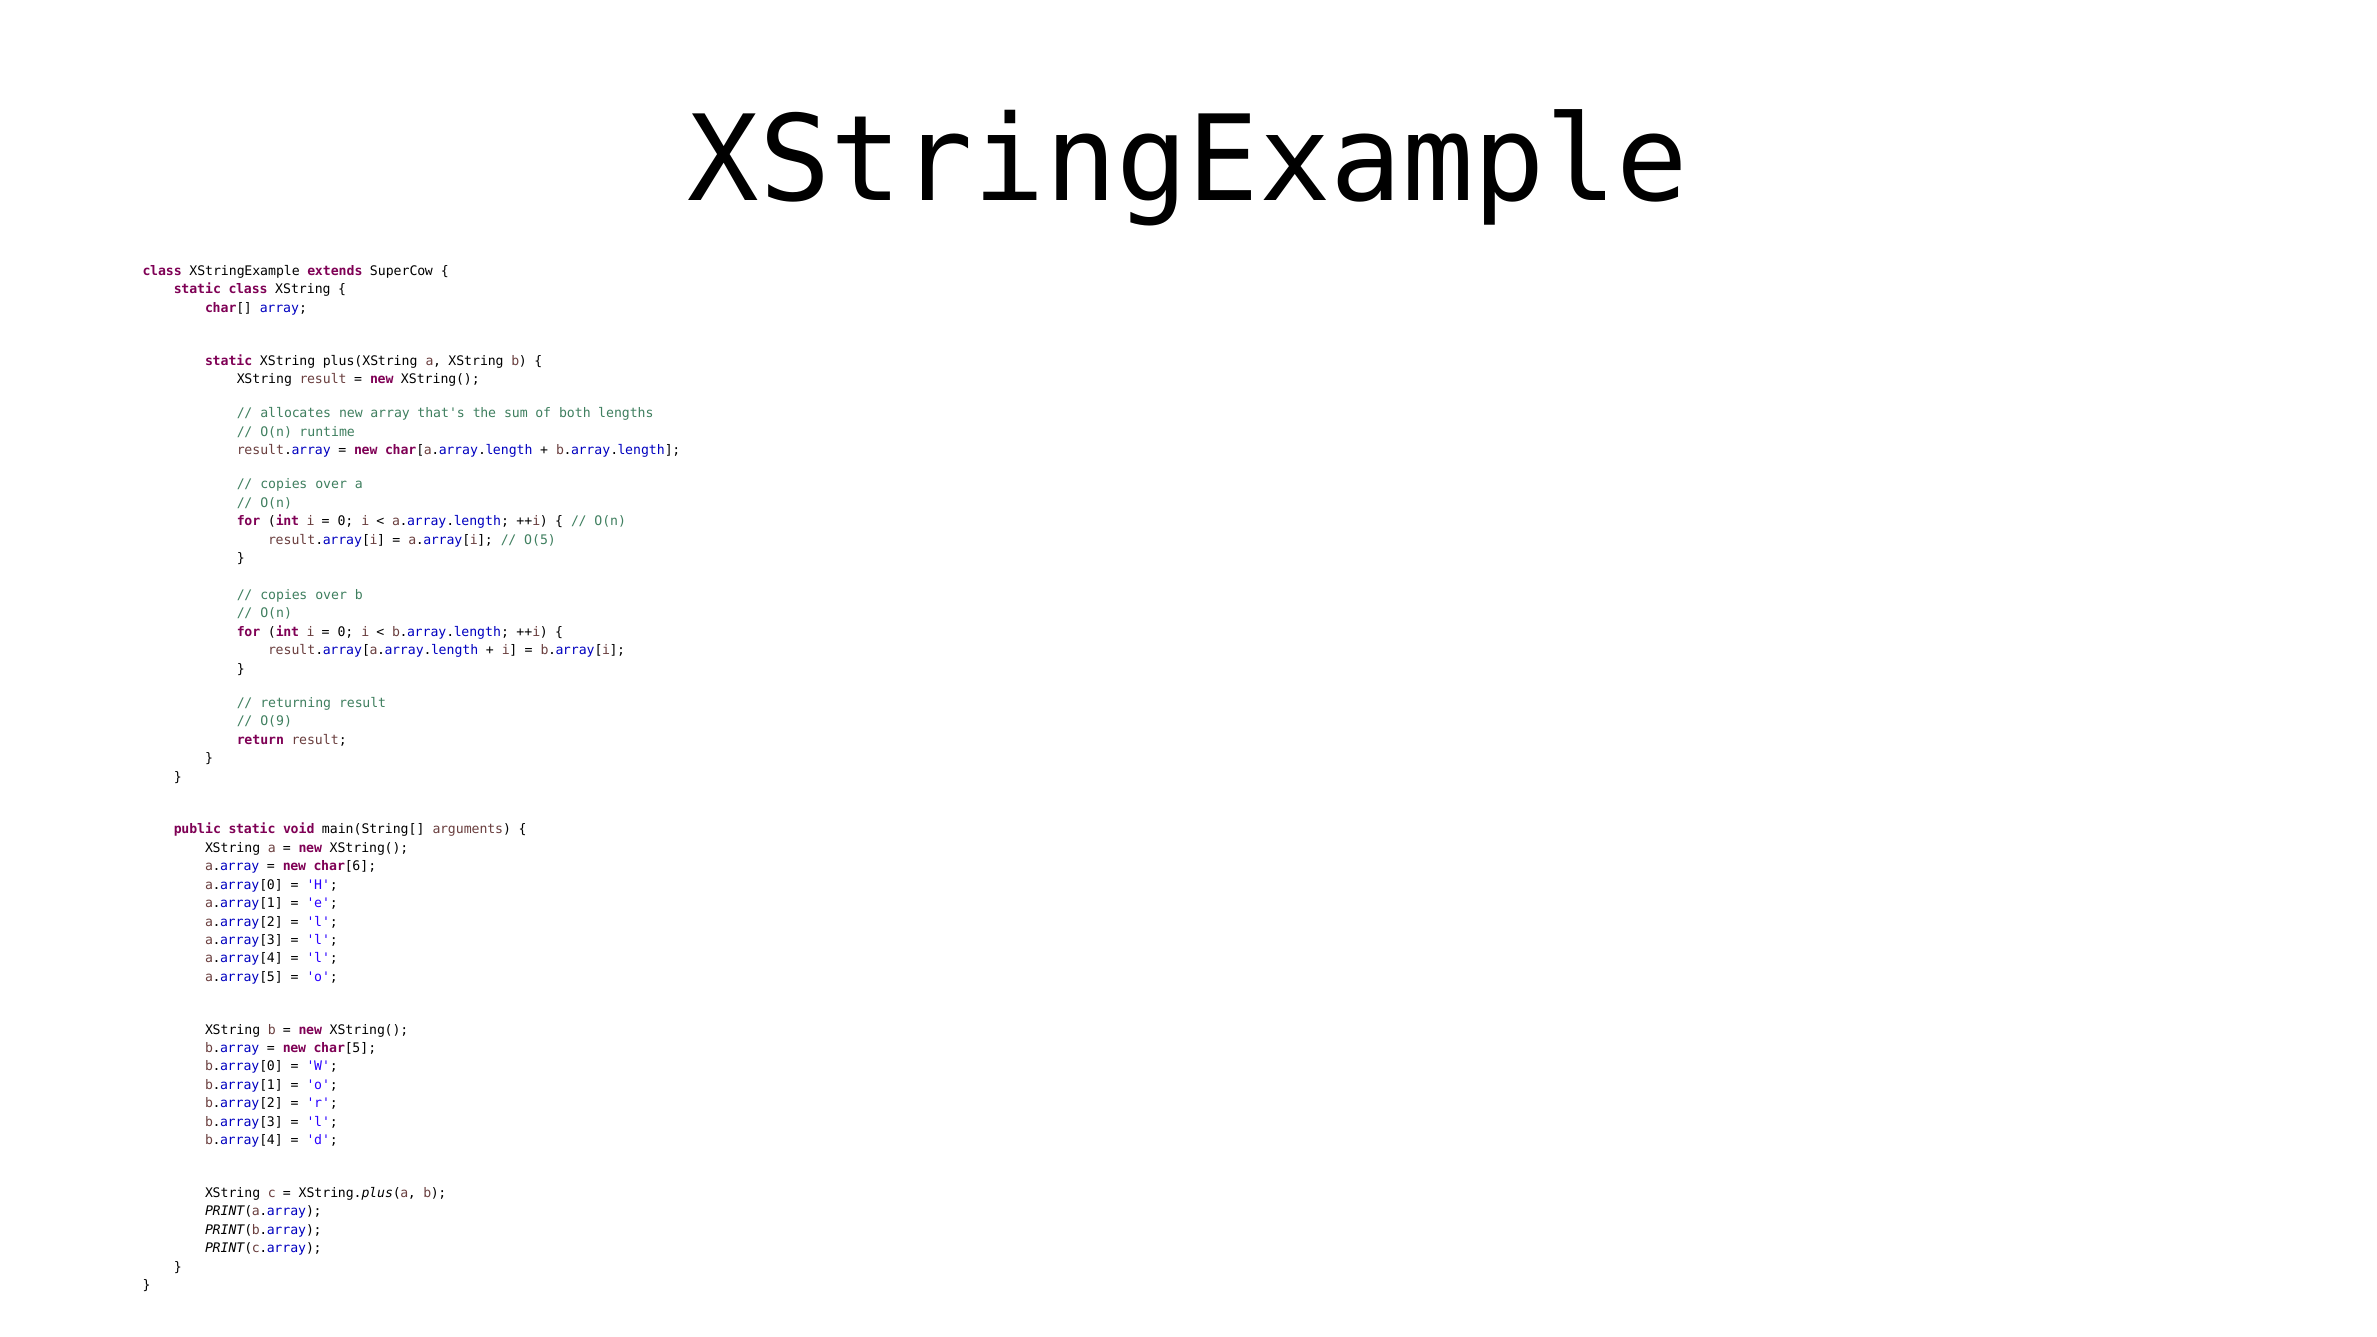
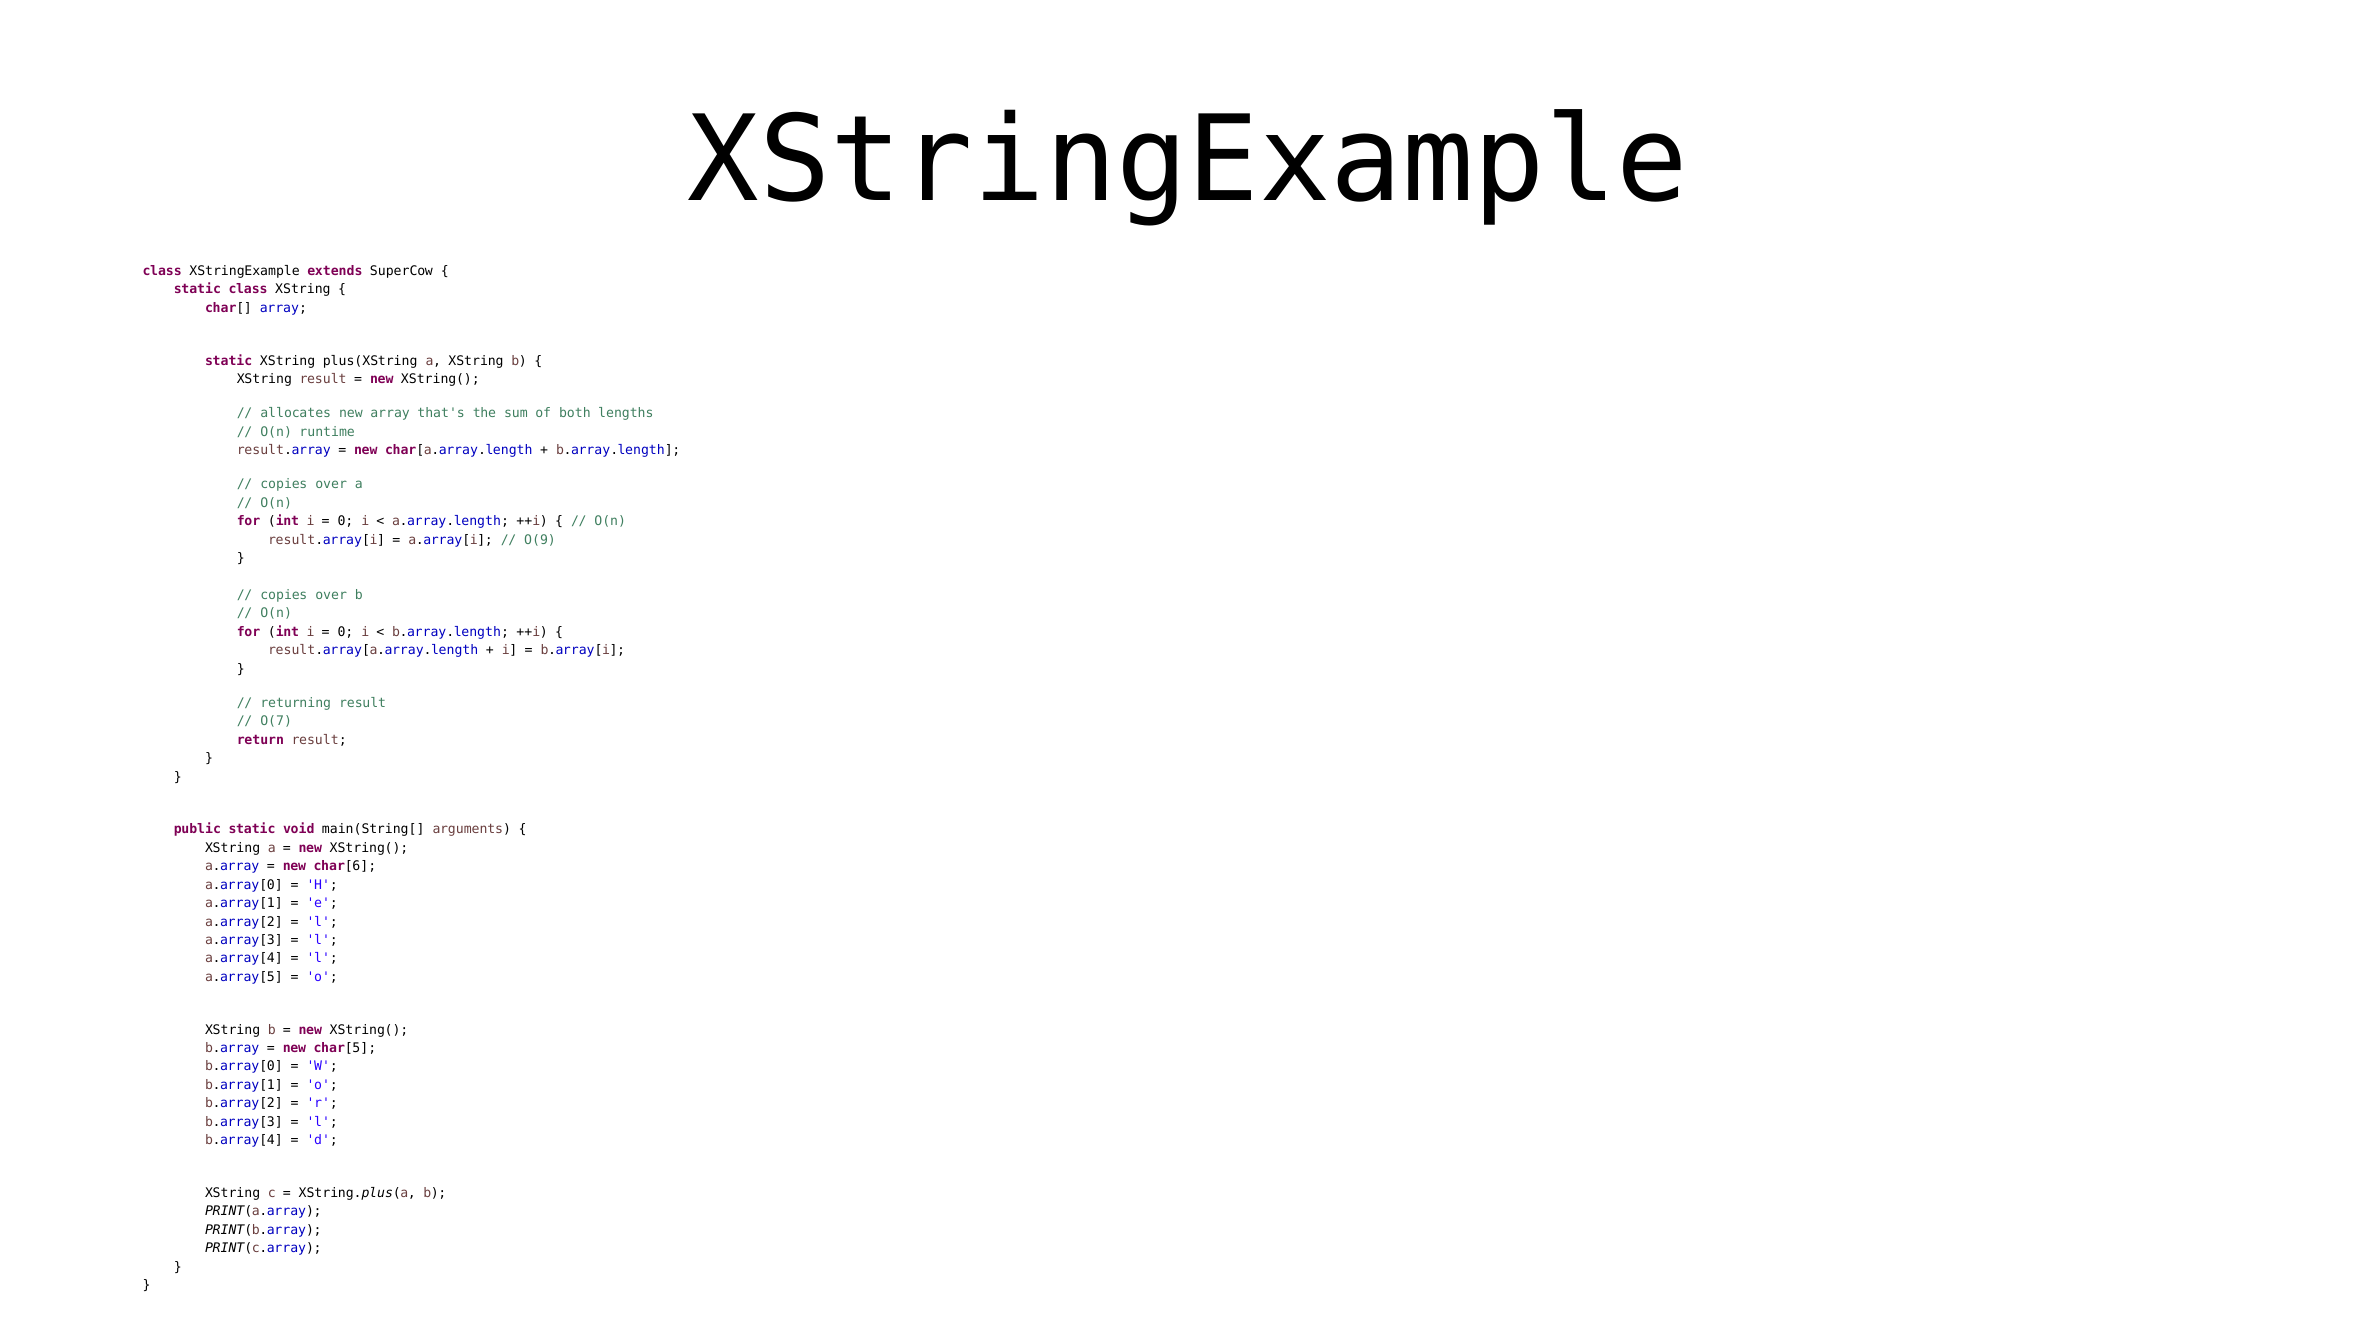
O(5: O(5 -> O(9 (540, 540)
O(9: O(9 -> O(7 (276, 722)
